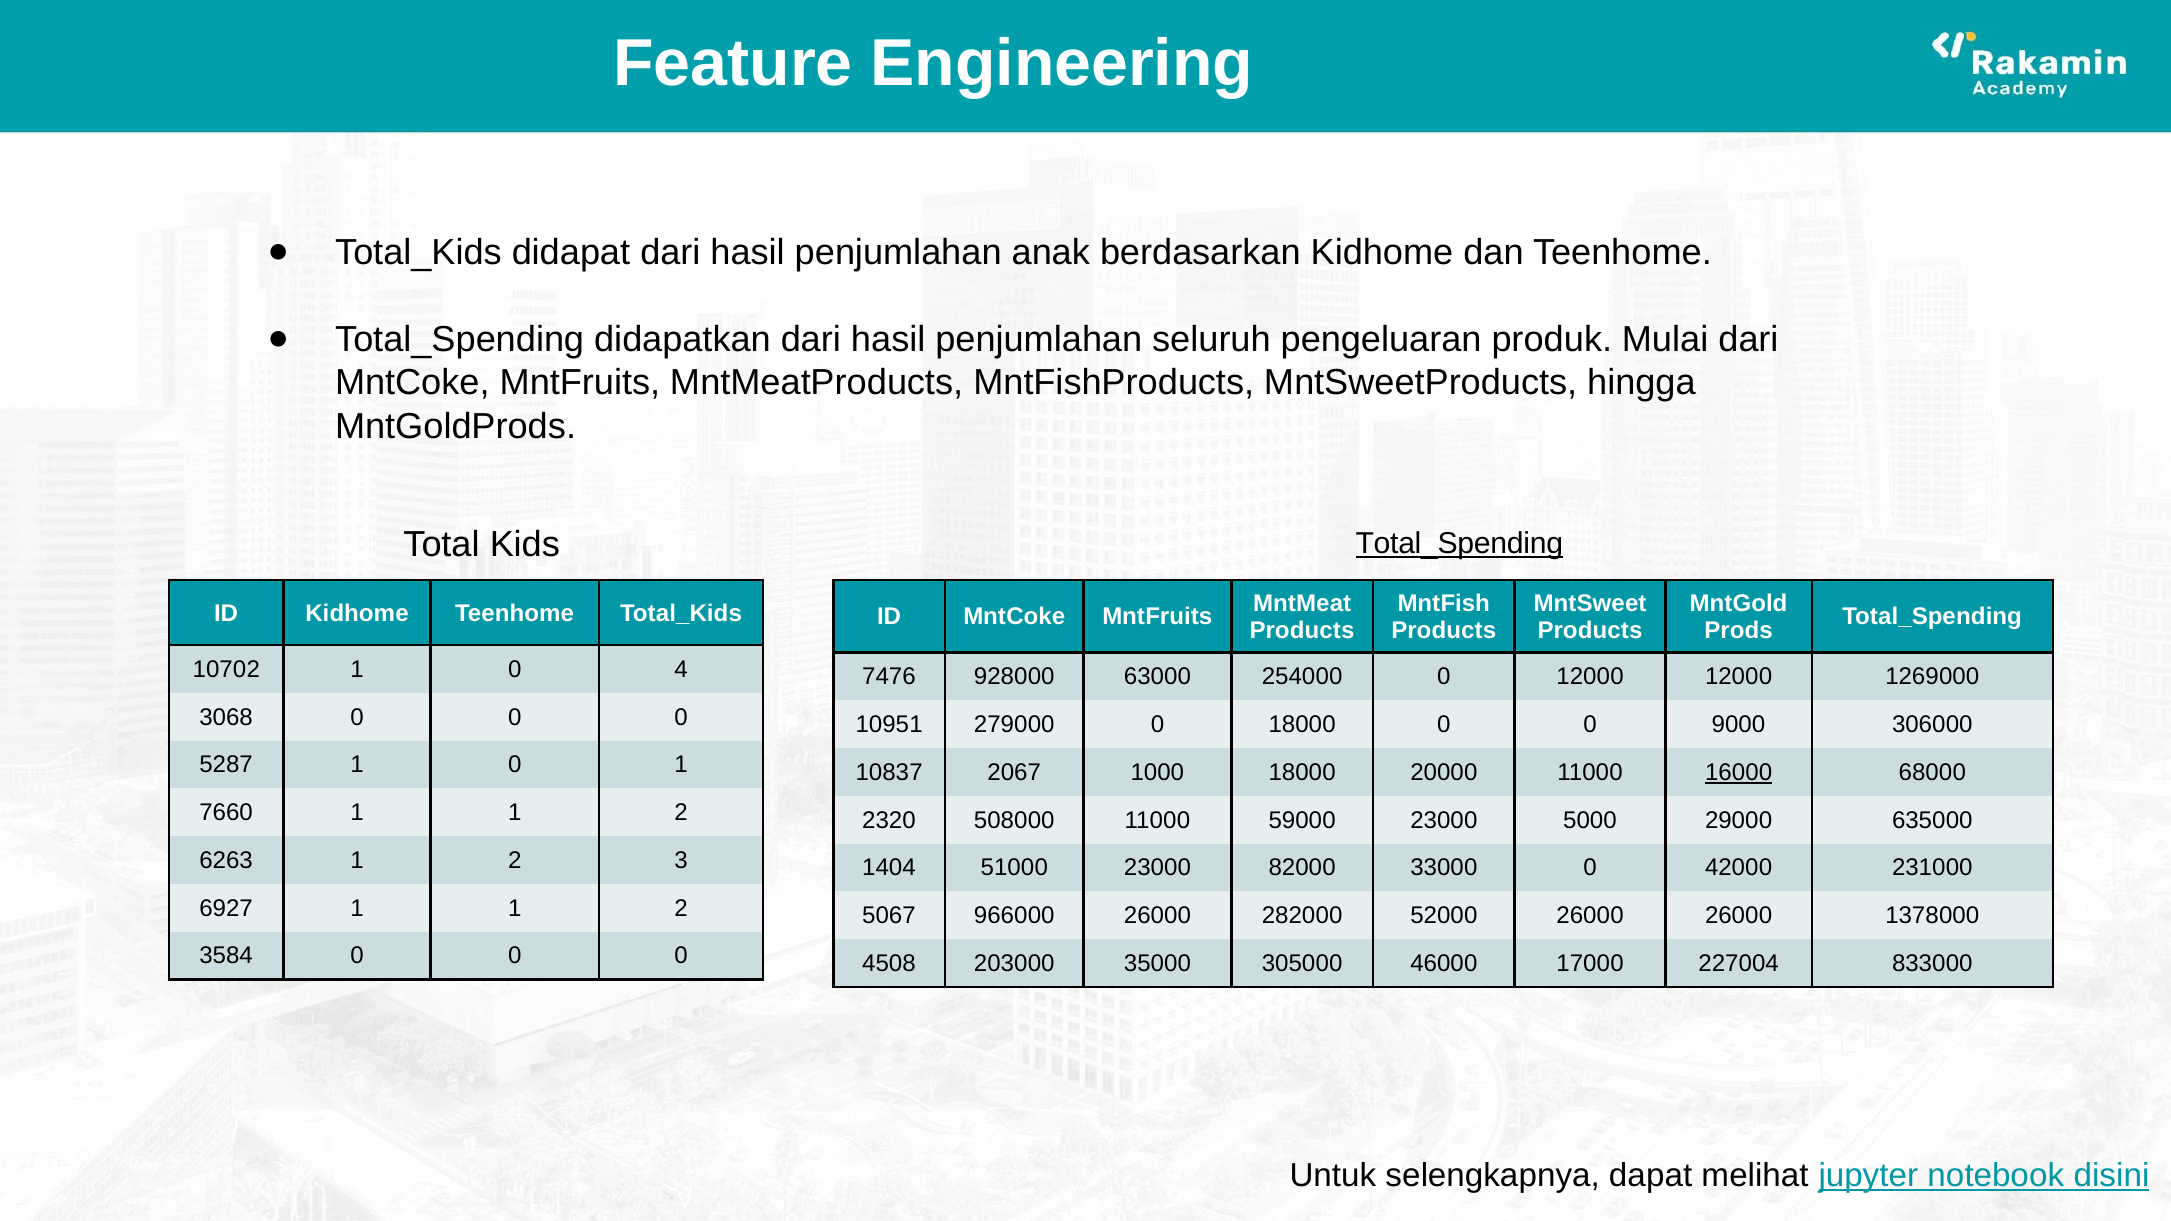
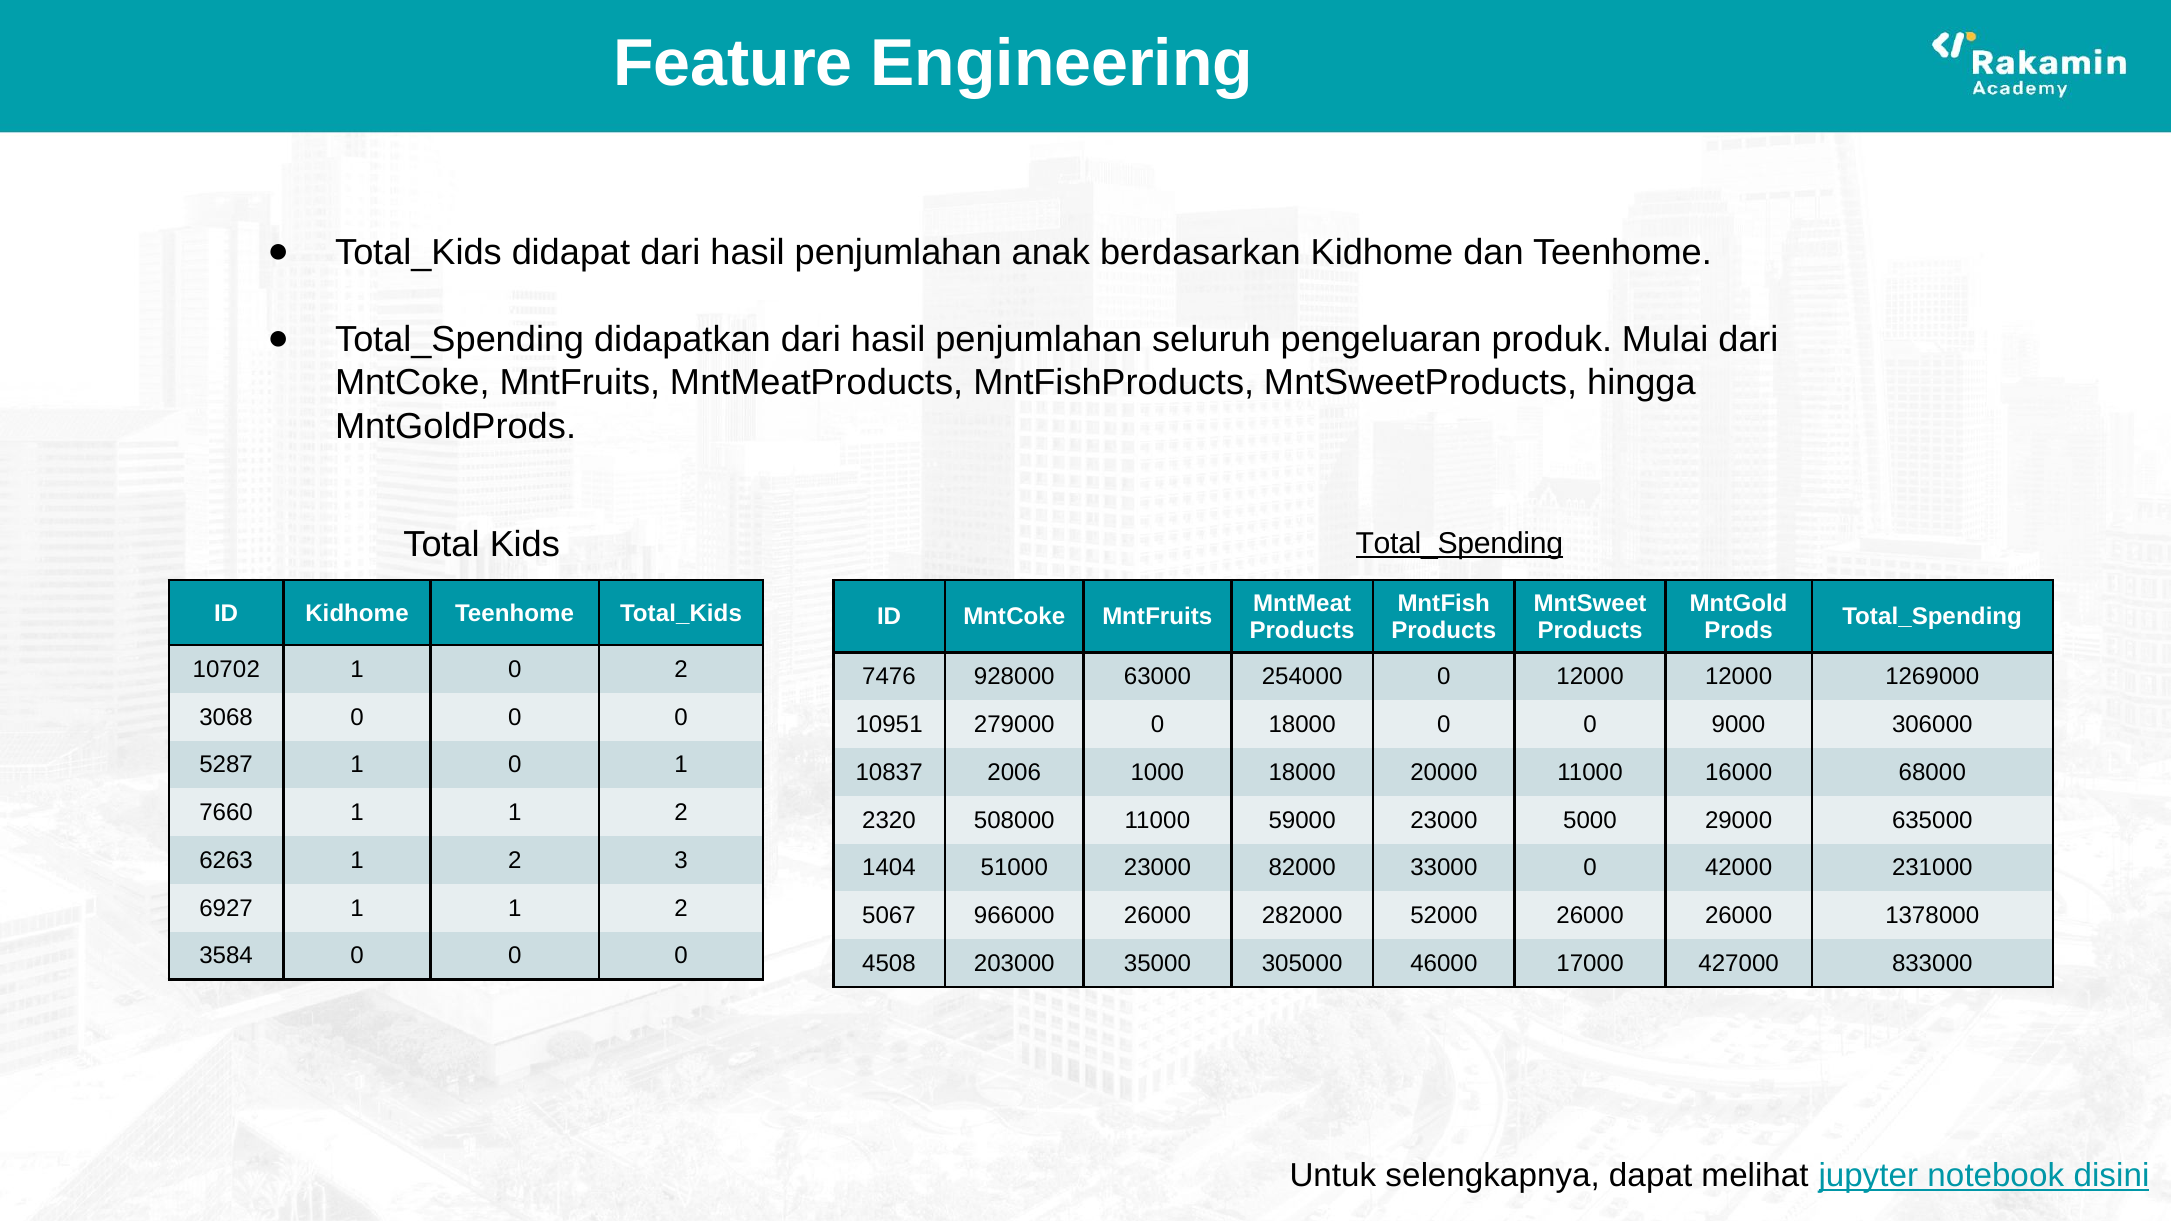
0 4: 4 -> 2 (681, 670)
2067: 2067 -> 2006 (1014, 773)
16000 underline: present -> none (1739, 773)
227004: 227004 -> 427000 (1739, 964)
